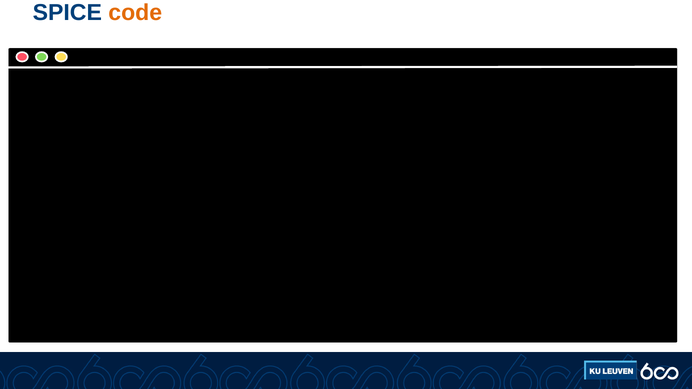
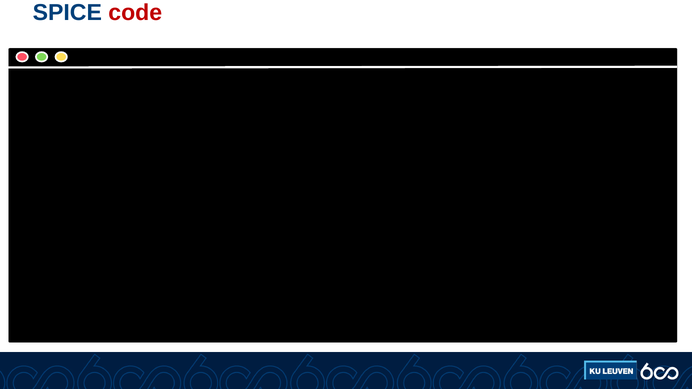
code colour: orange -> red (135, 13)
